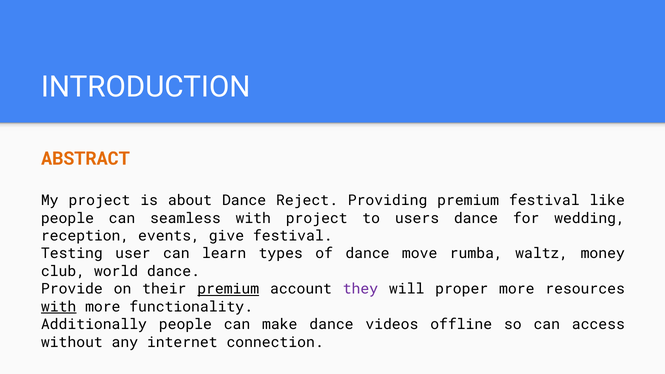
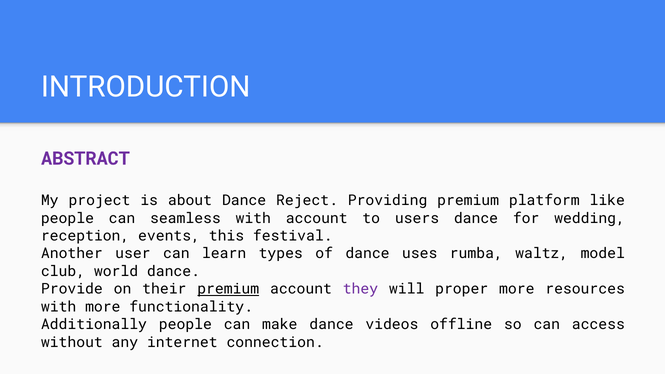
ABSTRACT colour: orange -> purple (85, 159)
premium festival: festival -> platform (544, 200)
with project: project -> account (317, 218)
give: give -> this (226, 236)
Testing: Testing -> Another (72, 254)
move: move -> uses (420, 254)
money: money -> model (603, 254)
with underline: present -> none (59, 307)
